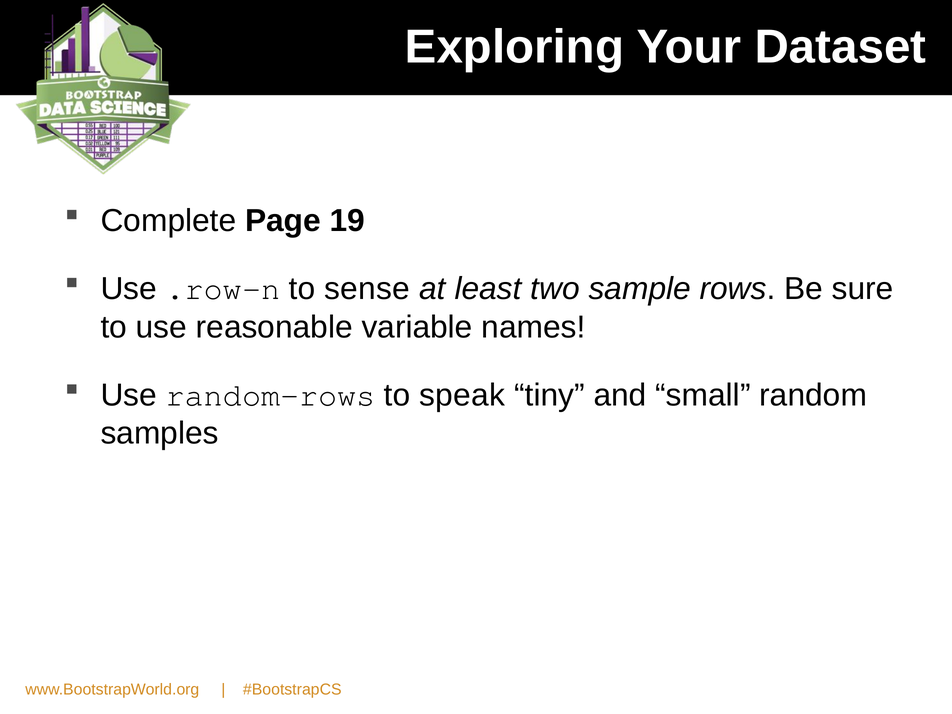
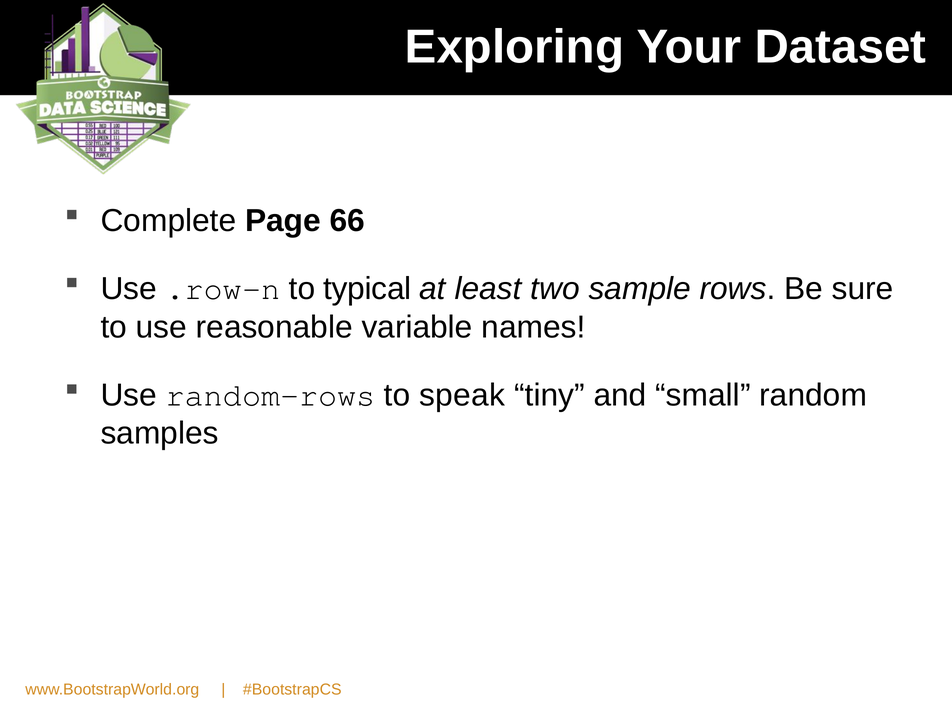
19: 19 -> 66 (347, 221)
sense: sense -> typical (367, 289)
